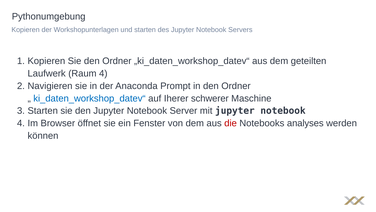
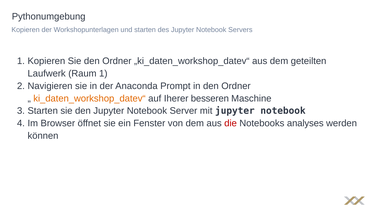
Raum 4: 4 -> 1 (103, 73)
ki_daten_workshop_datev“ colour: blue -> orange (89, 98)
schwerer: schwerer -> besseren (210, 98)
